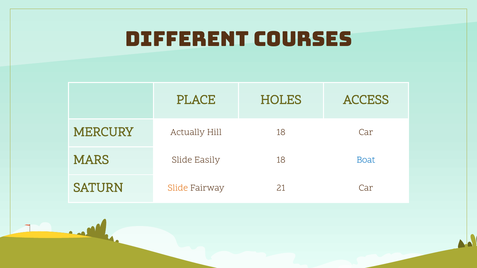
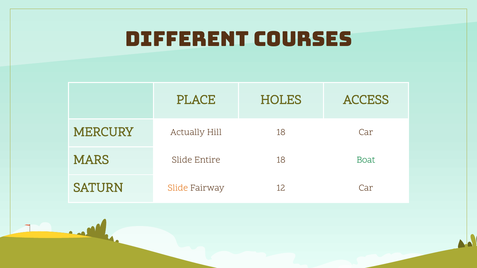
Easily: Easily -> Entire (207, 160)
Boat colour: blue -> green (366, 160)
21: 21 -> 12 (281, 188)
